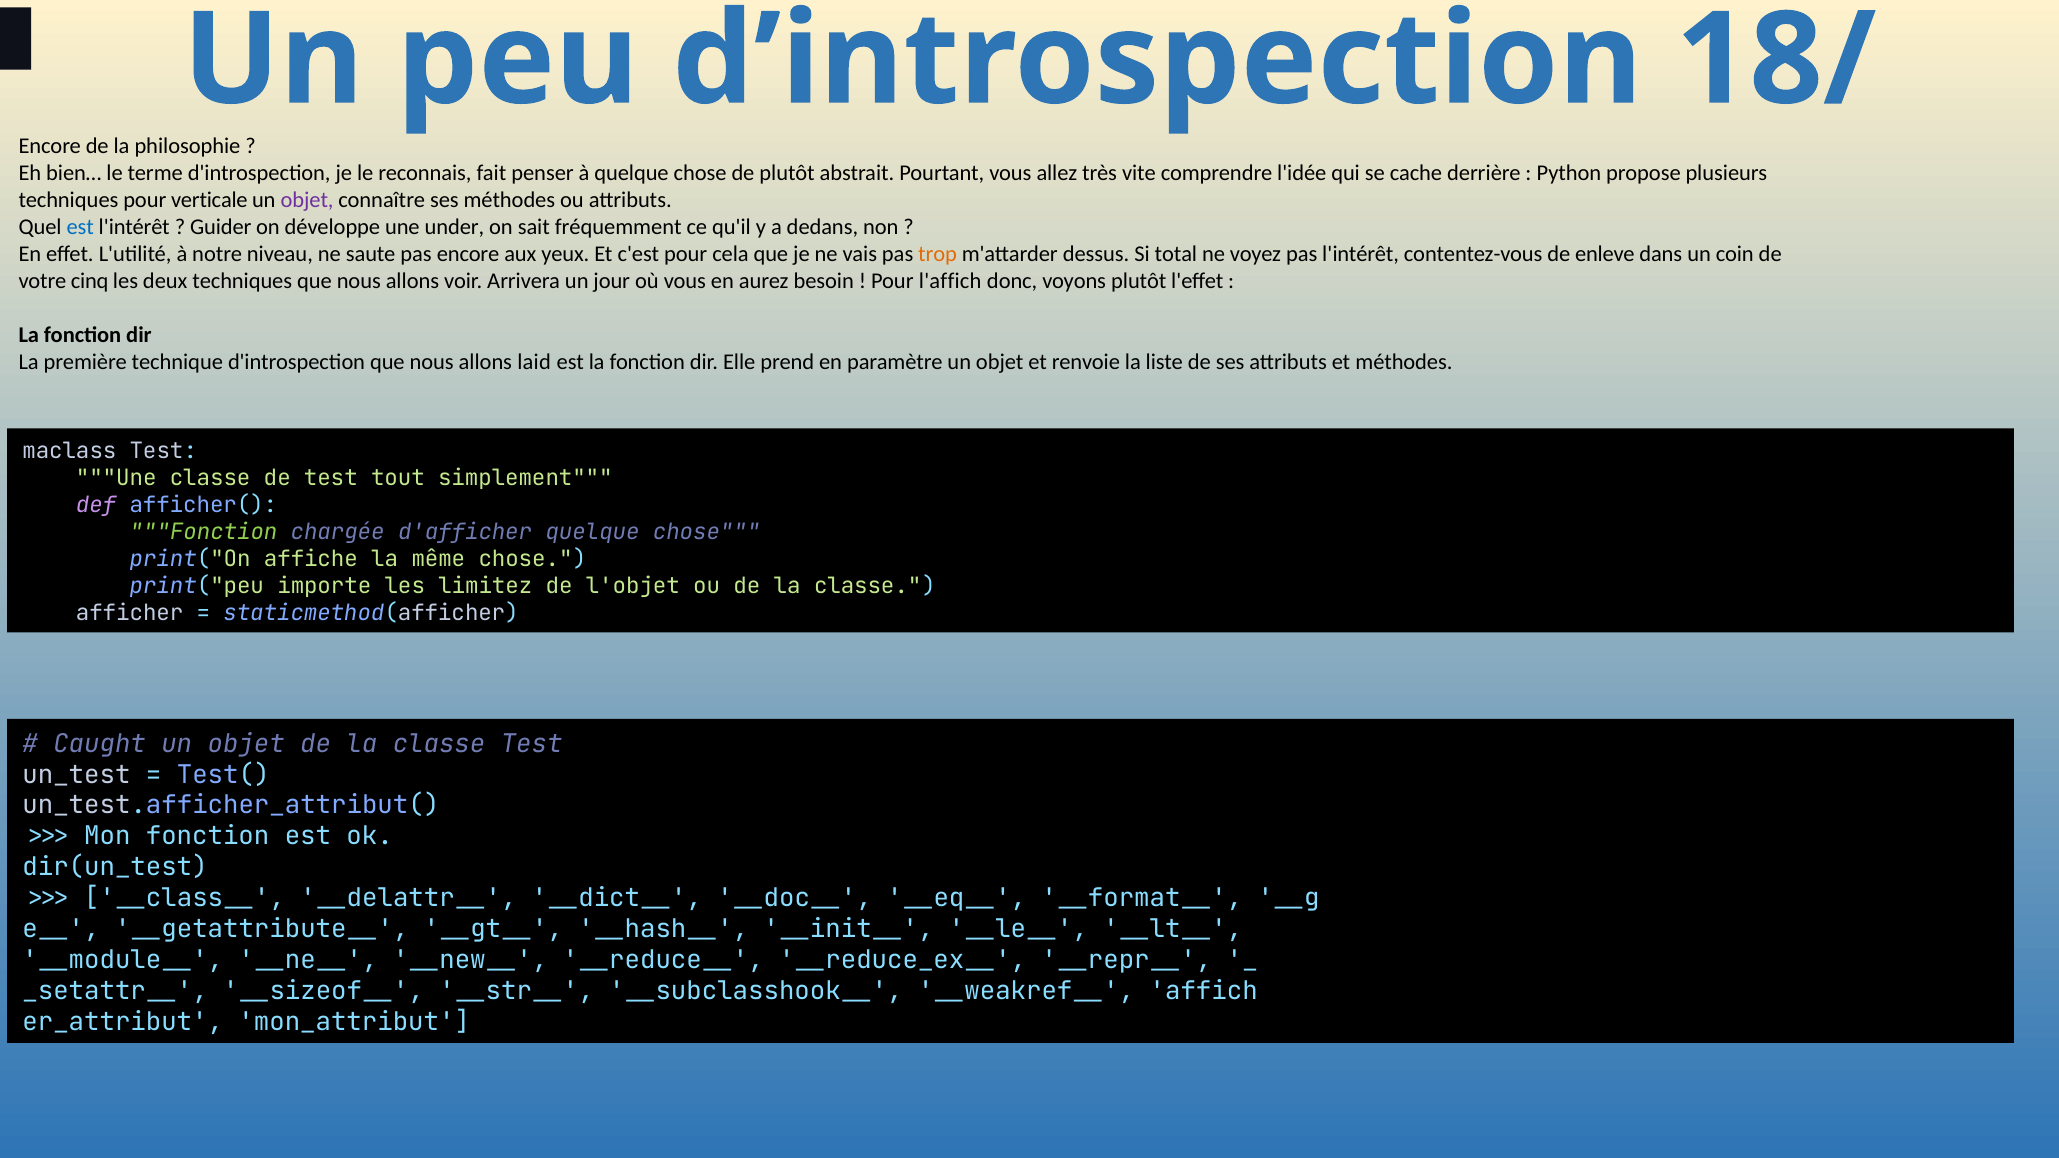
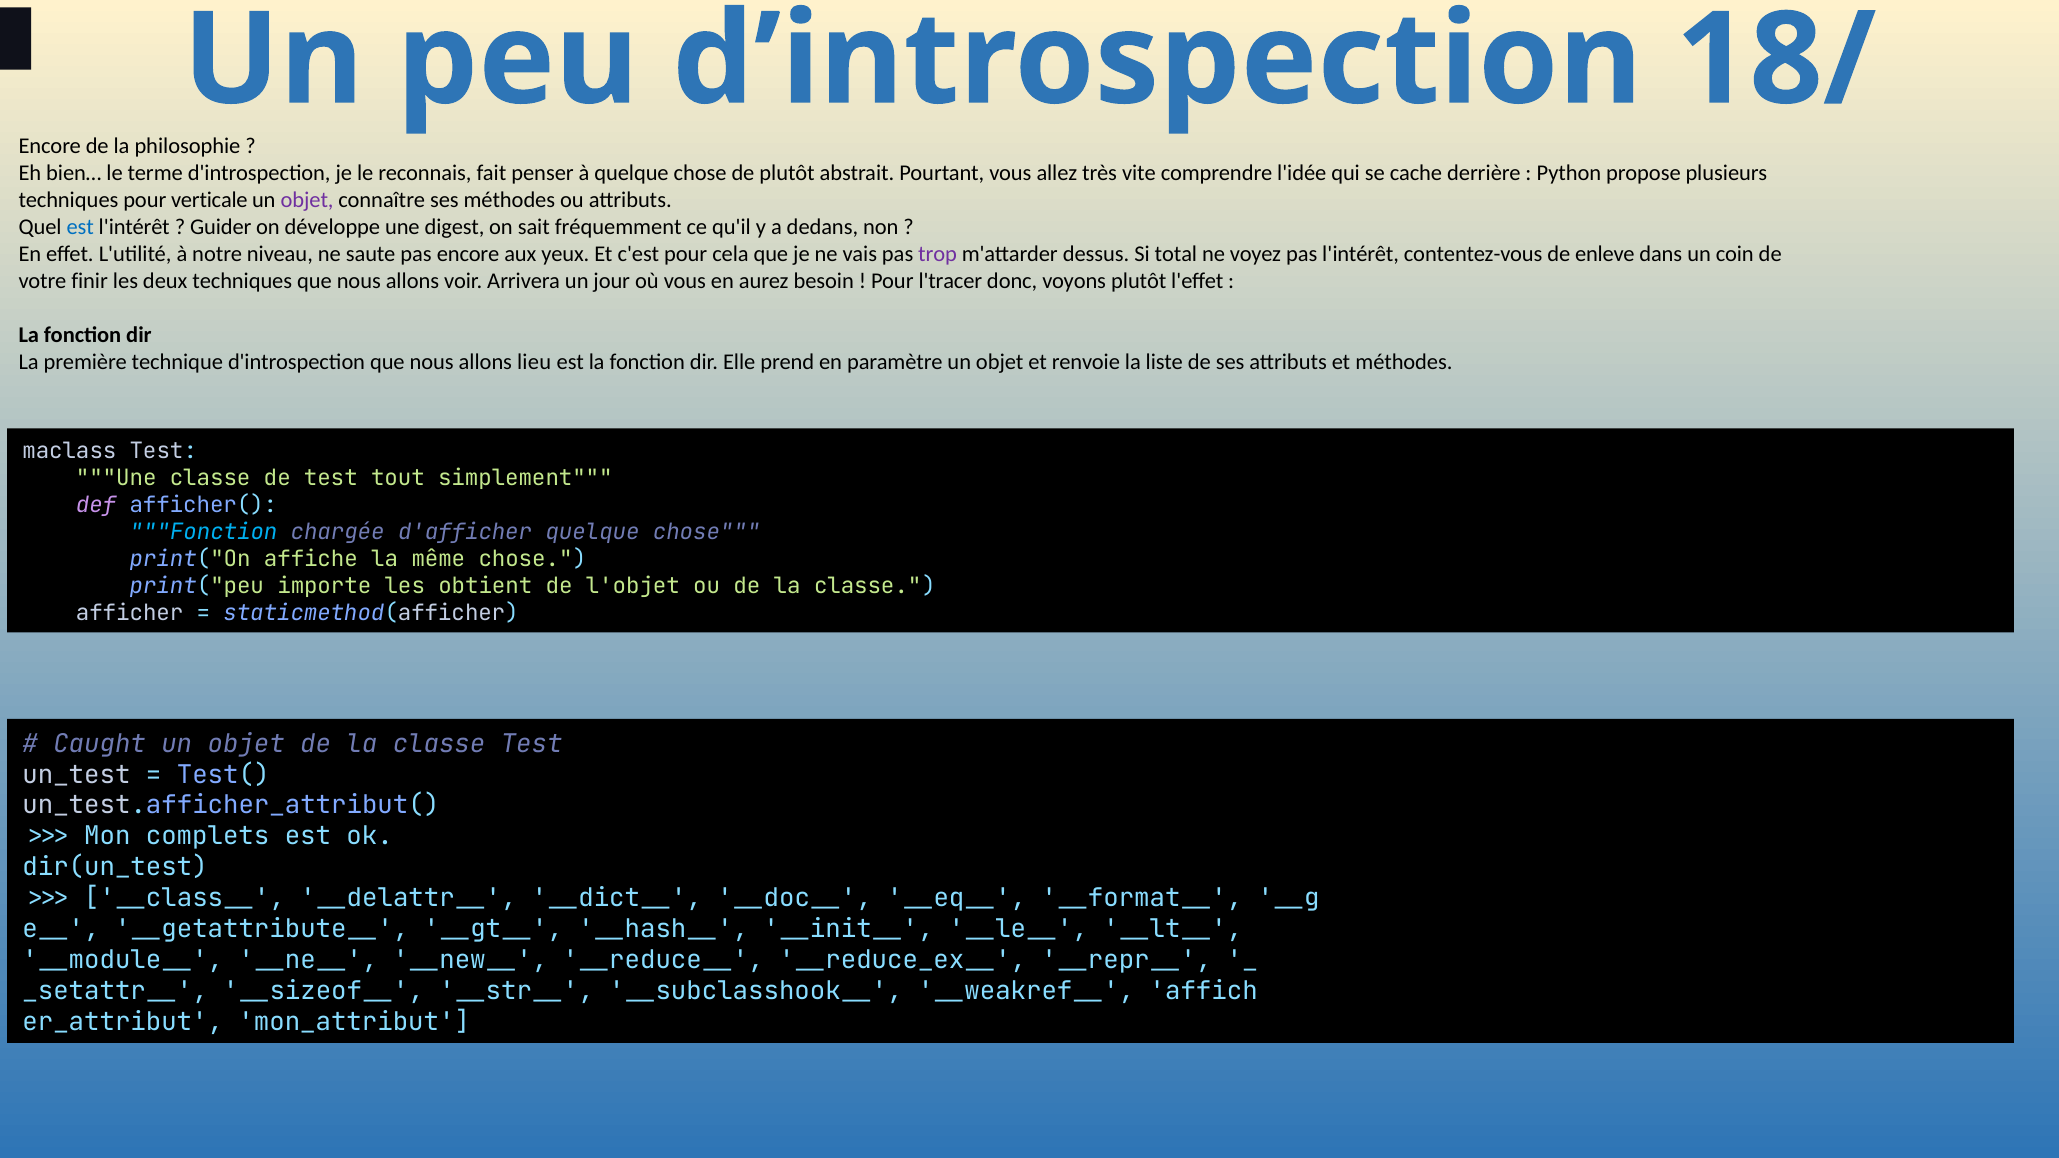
under: under -> digest (455, 227)
trop colour: orange -> purple (937, 254)
cinq: cinq -> finir (90, 281)
l'affich: l'affich -> l'tracer (950, 281)
laid: laid -> lieu (534, 362)
Fonction colour: light green -> light blue (204, 532)
limitez: limitez -> obtient (485, 586)
Mon fonction: fonction -> complets (208, 836)
